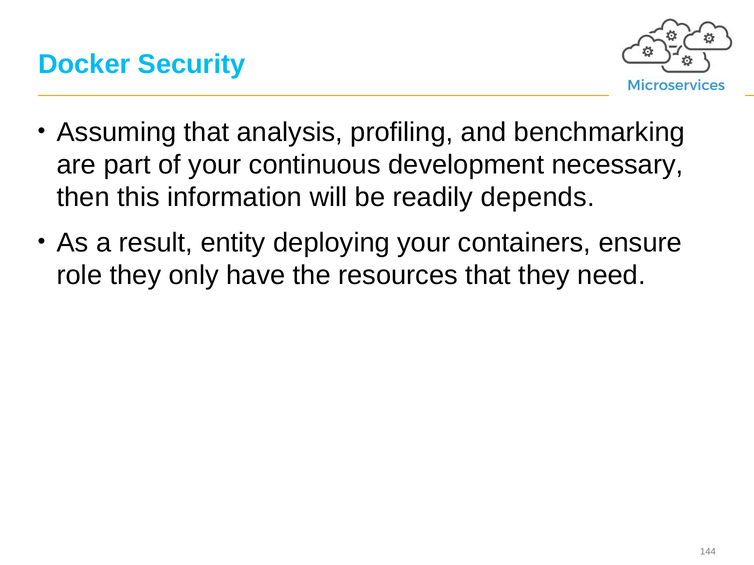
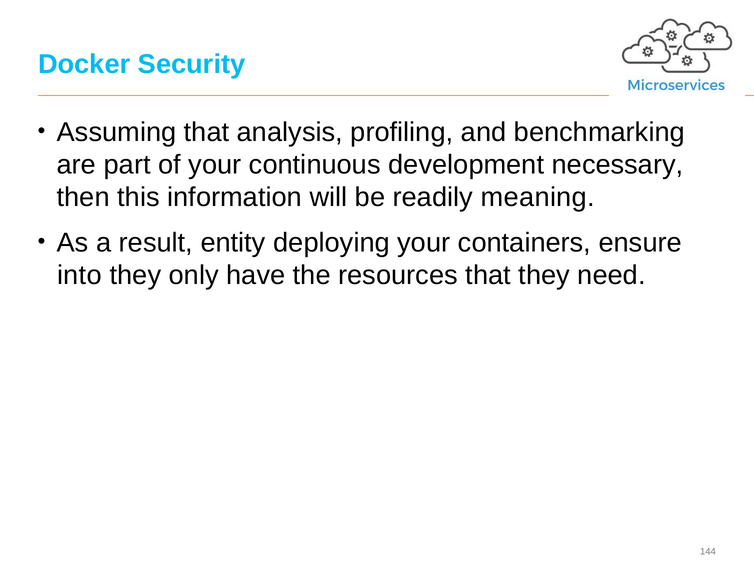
depends: depends -> meaning (538, 198)
role: role -> into (79, 276)
